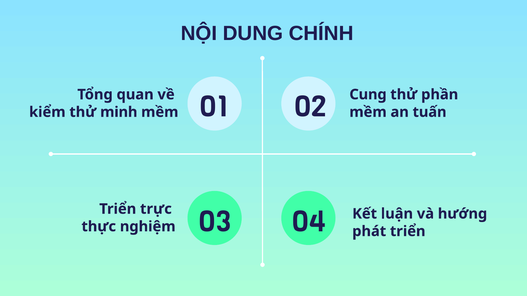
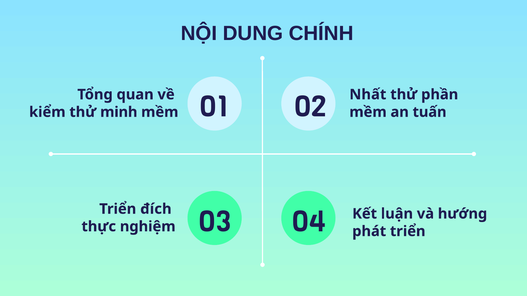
Cung: Cung -> Nhất (368, 95)
trực: trực -> đích (156, 209)
